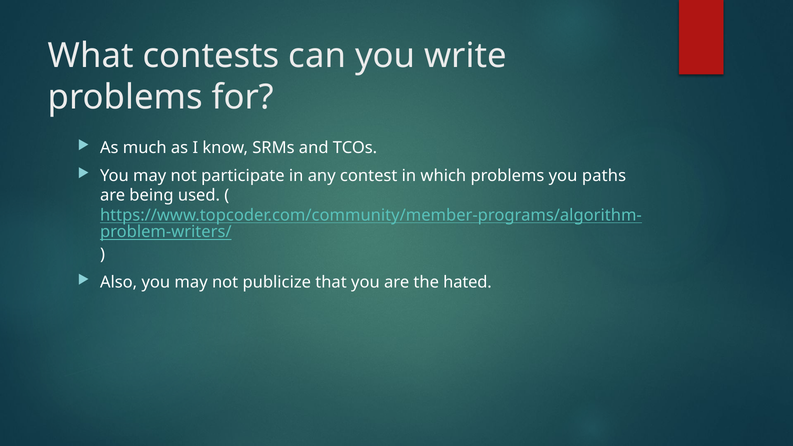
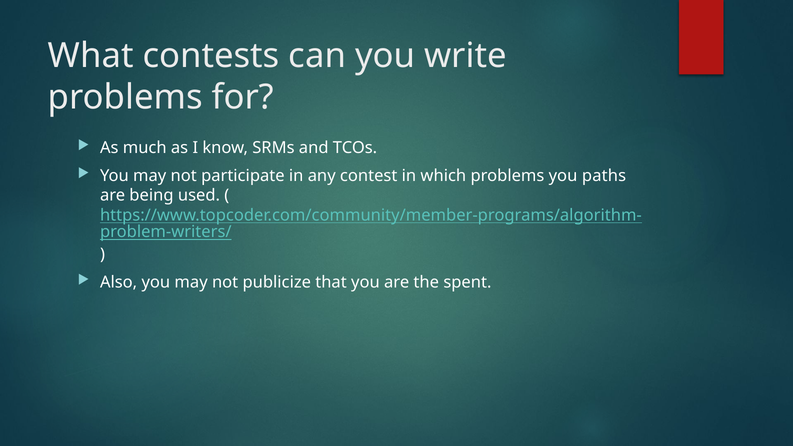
hated: hated -> spent (467, 283)
